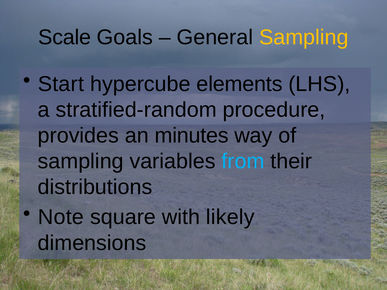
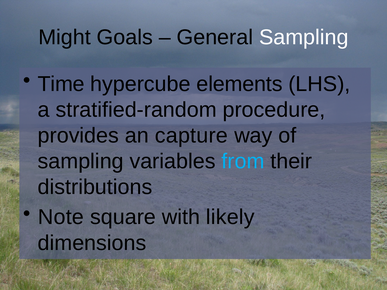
Scale: Scale -> Might (65, 37)
Sampling colour: yellow -> white (304, 37)
Start: Start -> Time (61, 84)
minutes: minutes -> capture (191, 136)
